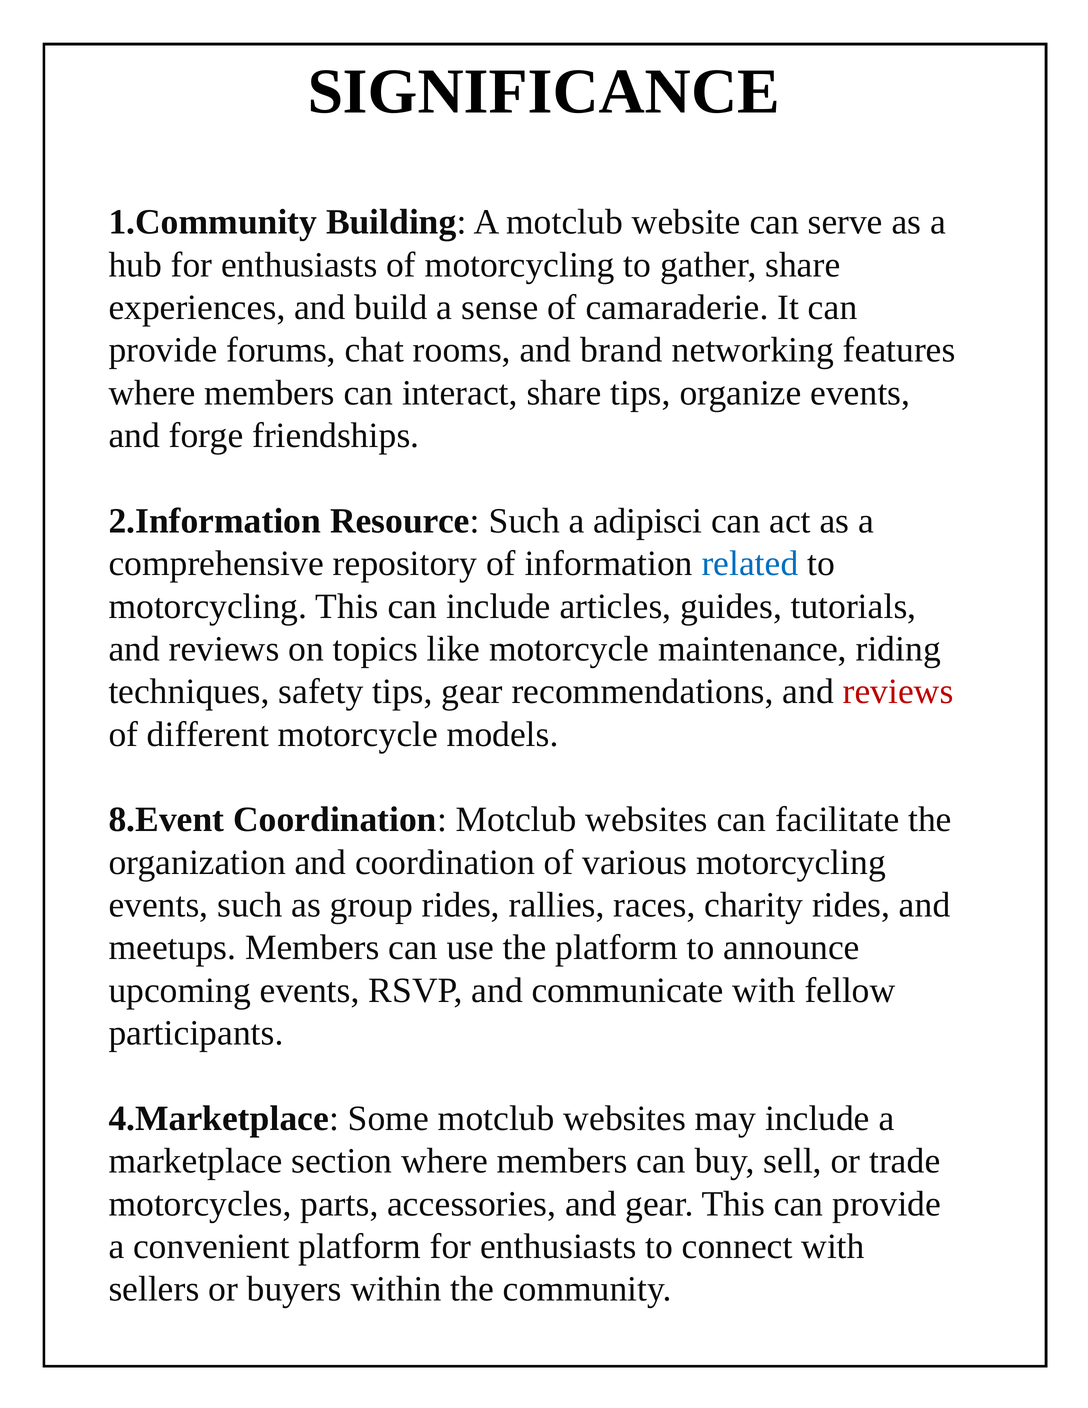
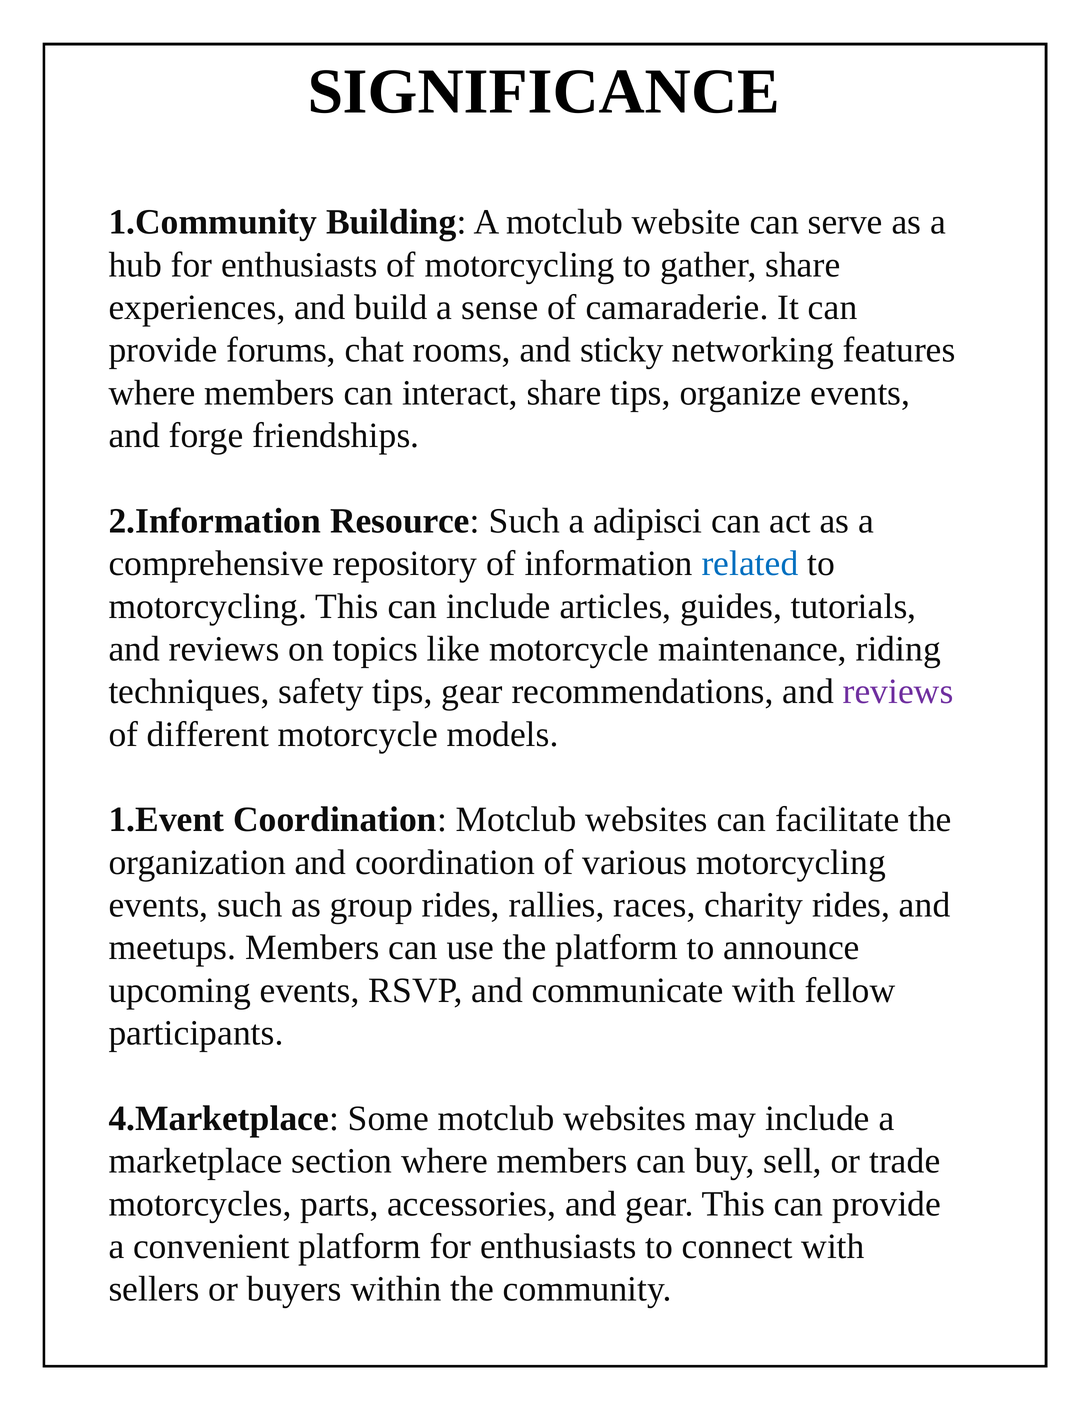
brand: brand -> sticky (622, 350)
reviews colour: red -> purple (898, 692)
8.Event: 8.Event -> 1.Event (166, 820)
